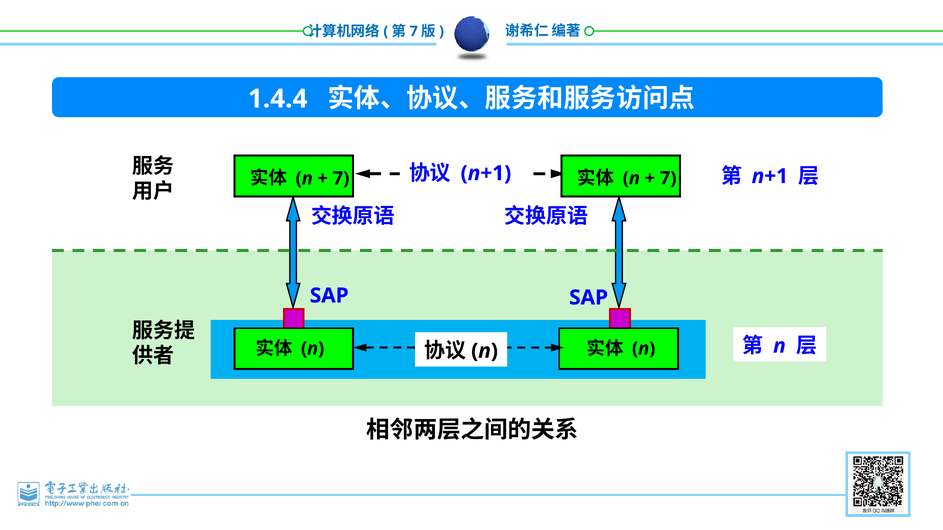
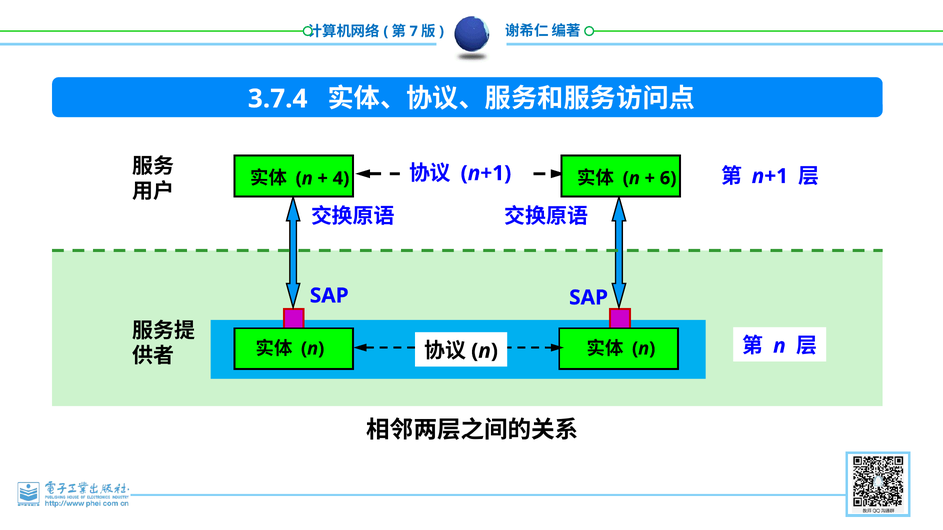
1.4.4: 1.4.4 -> 3.7.4 (278, 99)
7: 7 -> 6 (668, 178)
7: 7 -> 4 (341, 179)
